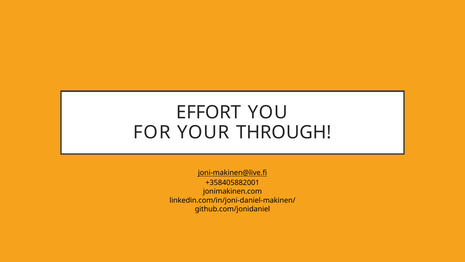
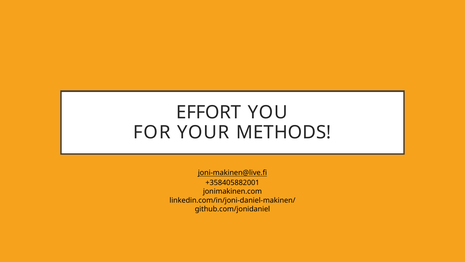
THROUGH: THROUGH -> METHODS (284, 132)
